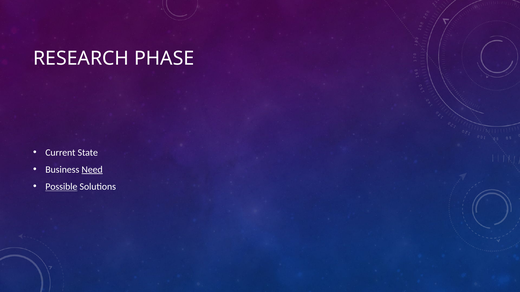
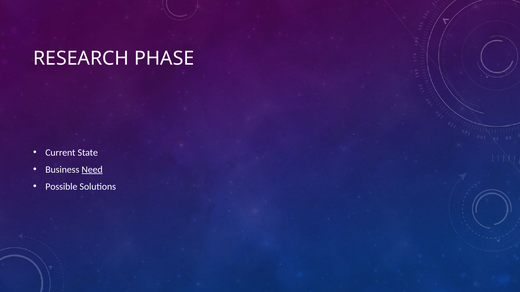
Possible underline: present -> none (61, 187)
